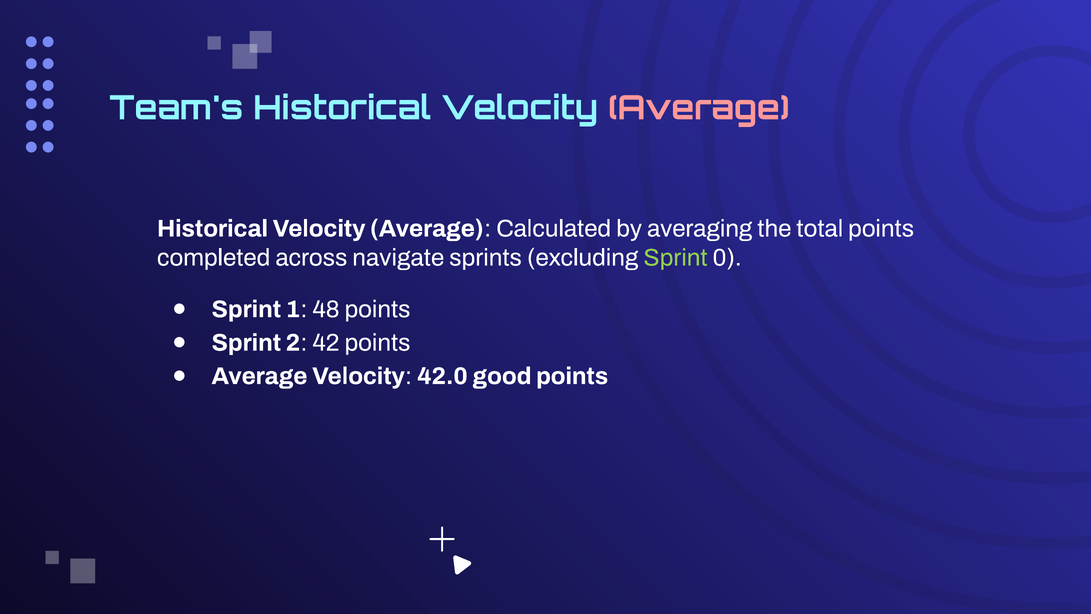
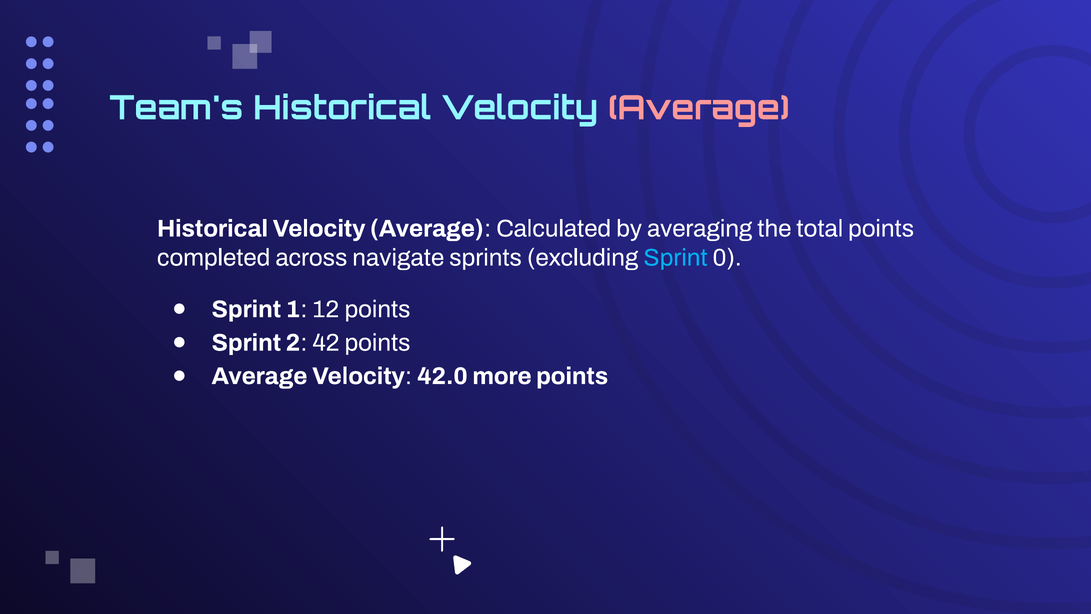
Sprint colour: light green -> light blue (675, 257)
48: 48 -> 12 (326, 309)
good: good -> more (502, 376)
